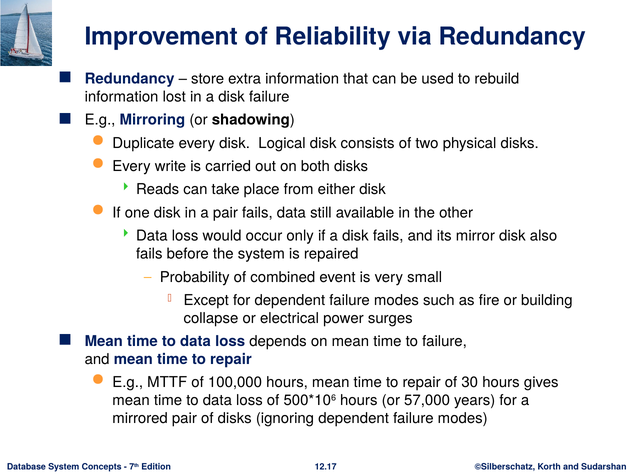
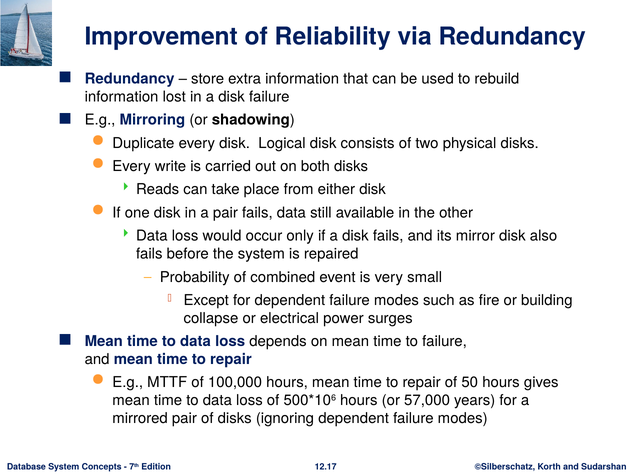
30: 30 -> 50 (470, 382)
